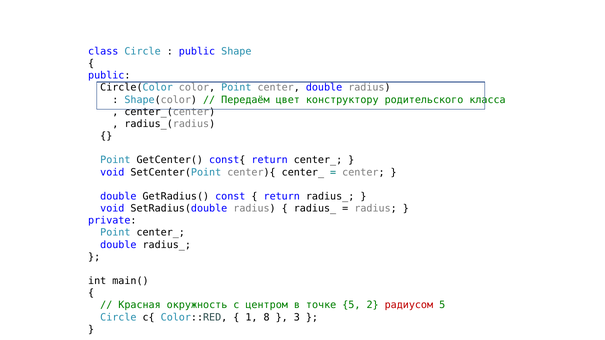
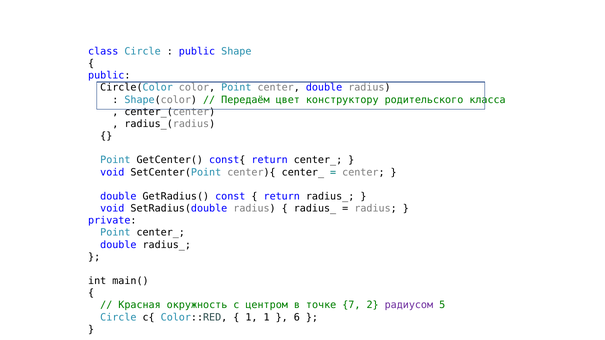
точке 5: 5 -> 7 (351, 305)
радиусом colour: red -> purple (409, 305)
1 8: 8 -> 1 (267, 318)
3: 3 -> 6 (297, 318)
